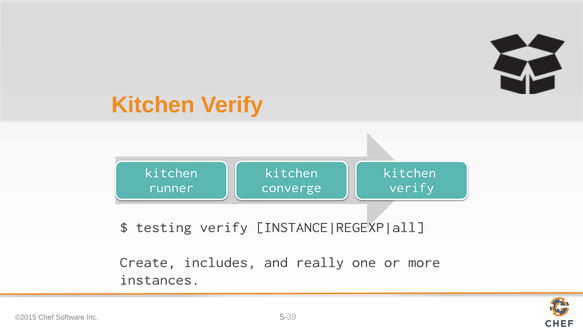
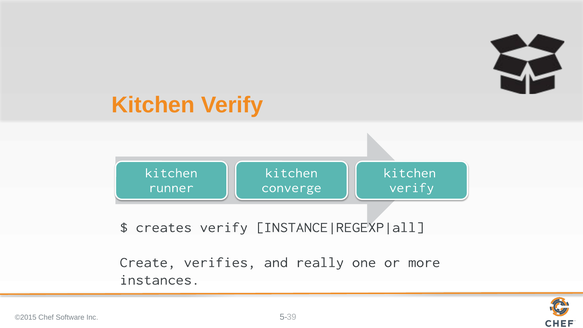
testing: testing -> creates (164, 227)
includes: includes -> verifies (220, 262)
